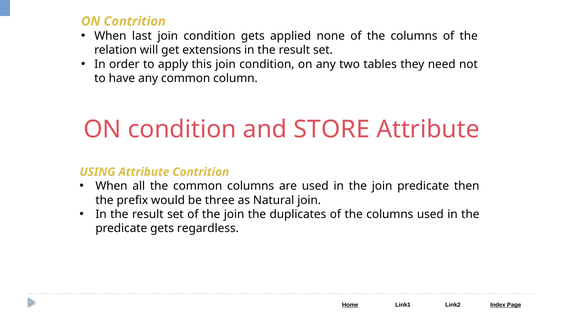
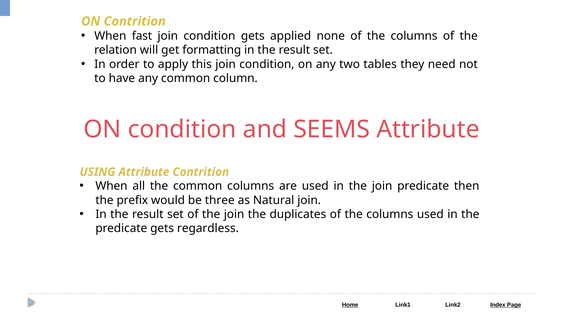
last: last -> fast (142, 36)
extensions: extensions -> formatting (212, 50)
STORE: STORE -> SEEMS (332, 129)
